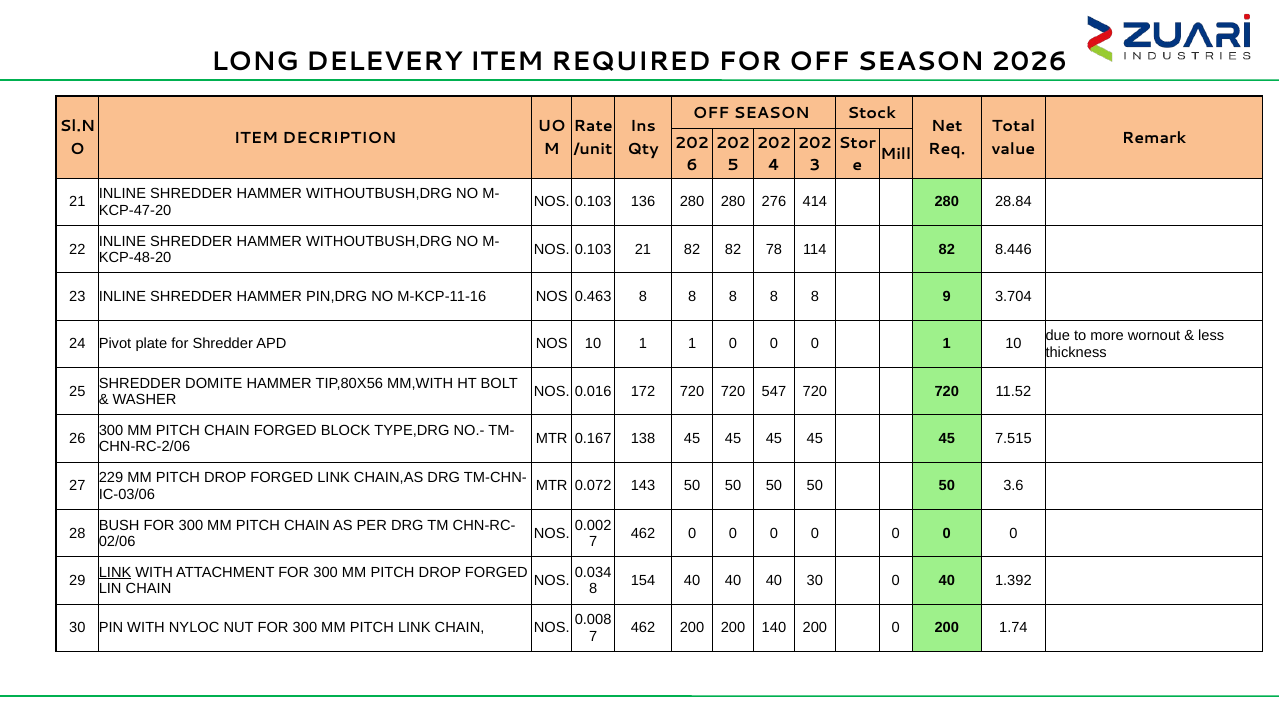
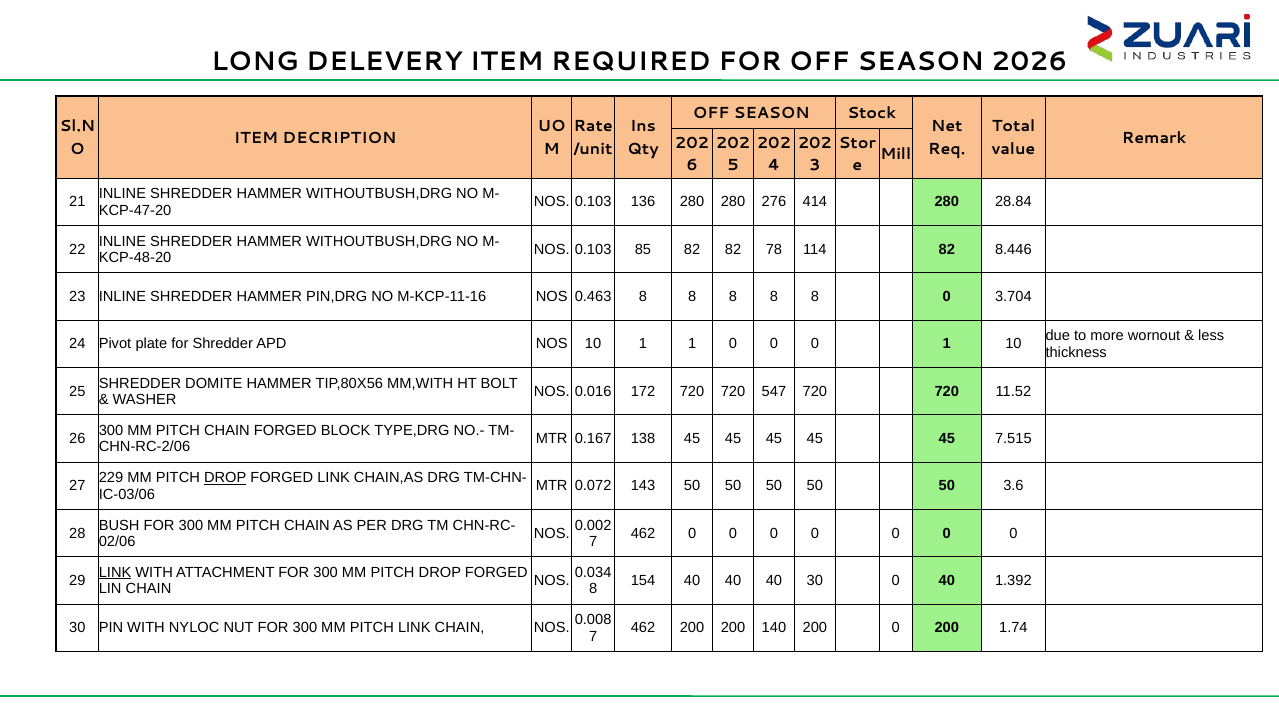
0.103 21: 21 -> 85 (643, 249)
8 9: 9 -> 0 (947, 297)
DROP underline: none -> present (225, 478)
